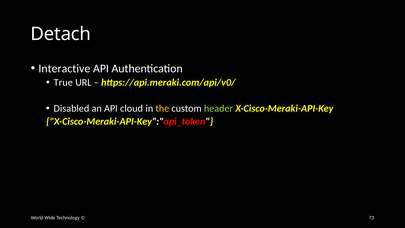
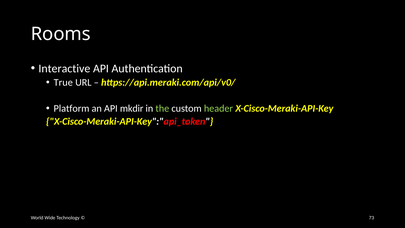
Detach: Detach -> Rooms (61, 34)
Disabled: Disabled -> Platform (72, 108)
cloud: cloud -> mkdir (132, 108)
the colour: yellow -> light green (162, 108)
